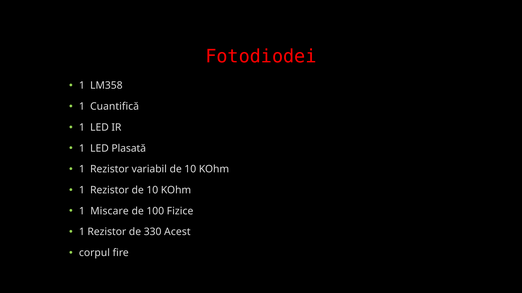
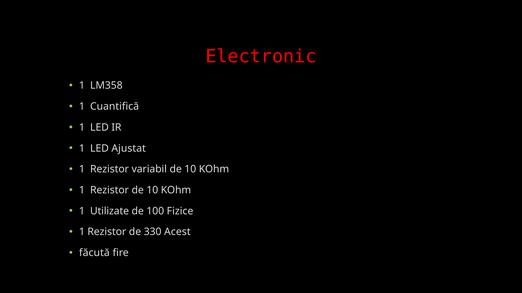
Fotodiodei: Fotodiodei -> Electronic (261, 56)
Plasată: Plasată -> Ajustat (129, 149)
Miscare: Miscare -> Utilizate (110, 211)
corpul: corpul -> făcută (94, 253)
